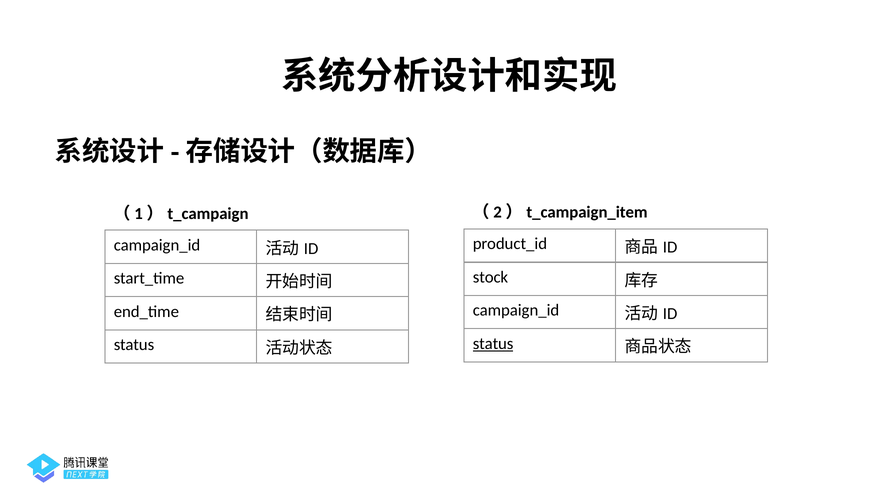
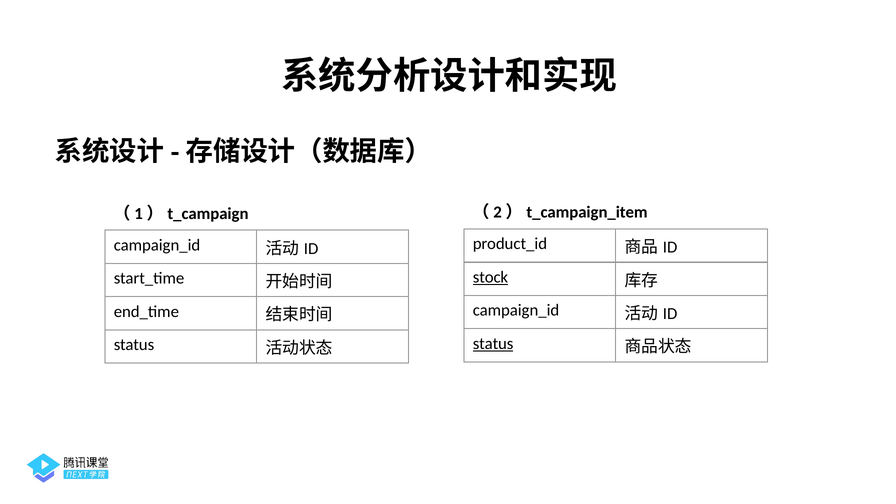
stock underline: none -> present (490, 277)
